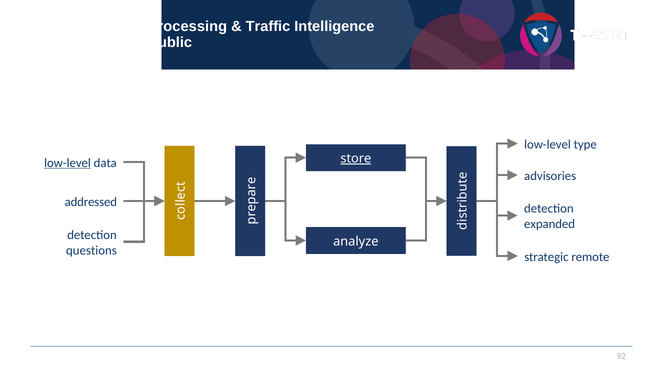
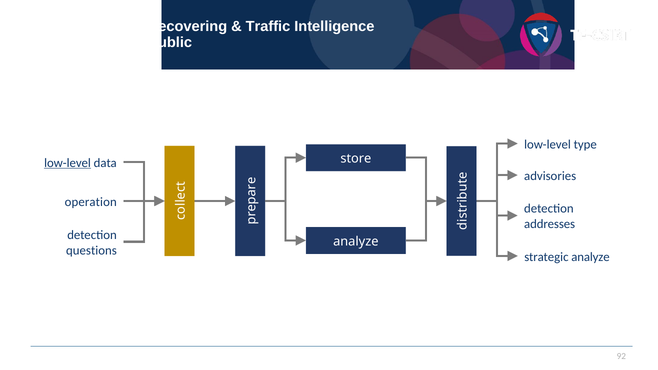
Processing: Processing -> Recovering (187, 26)
store underline: present -> none (356, 159)
addressed: addressed -> operation (91, 202)
expanded: expanded -> addresses (550, 224)
strategic remote: remote -> analyze (590, 257)
